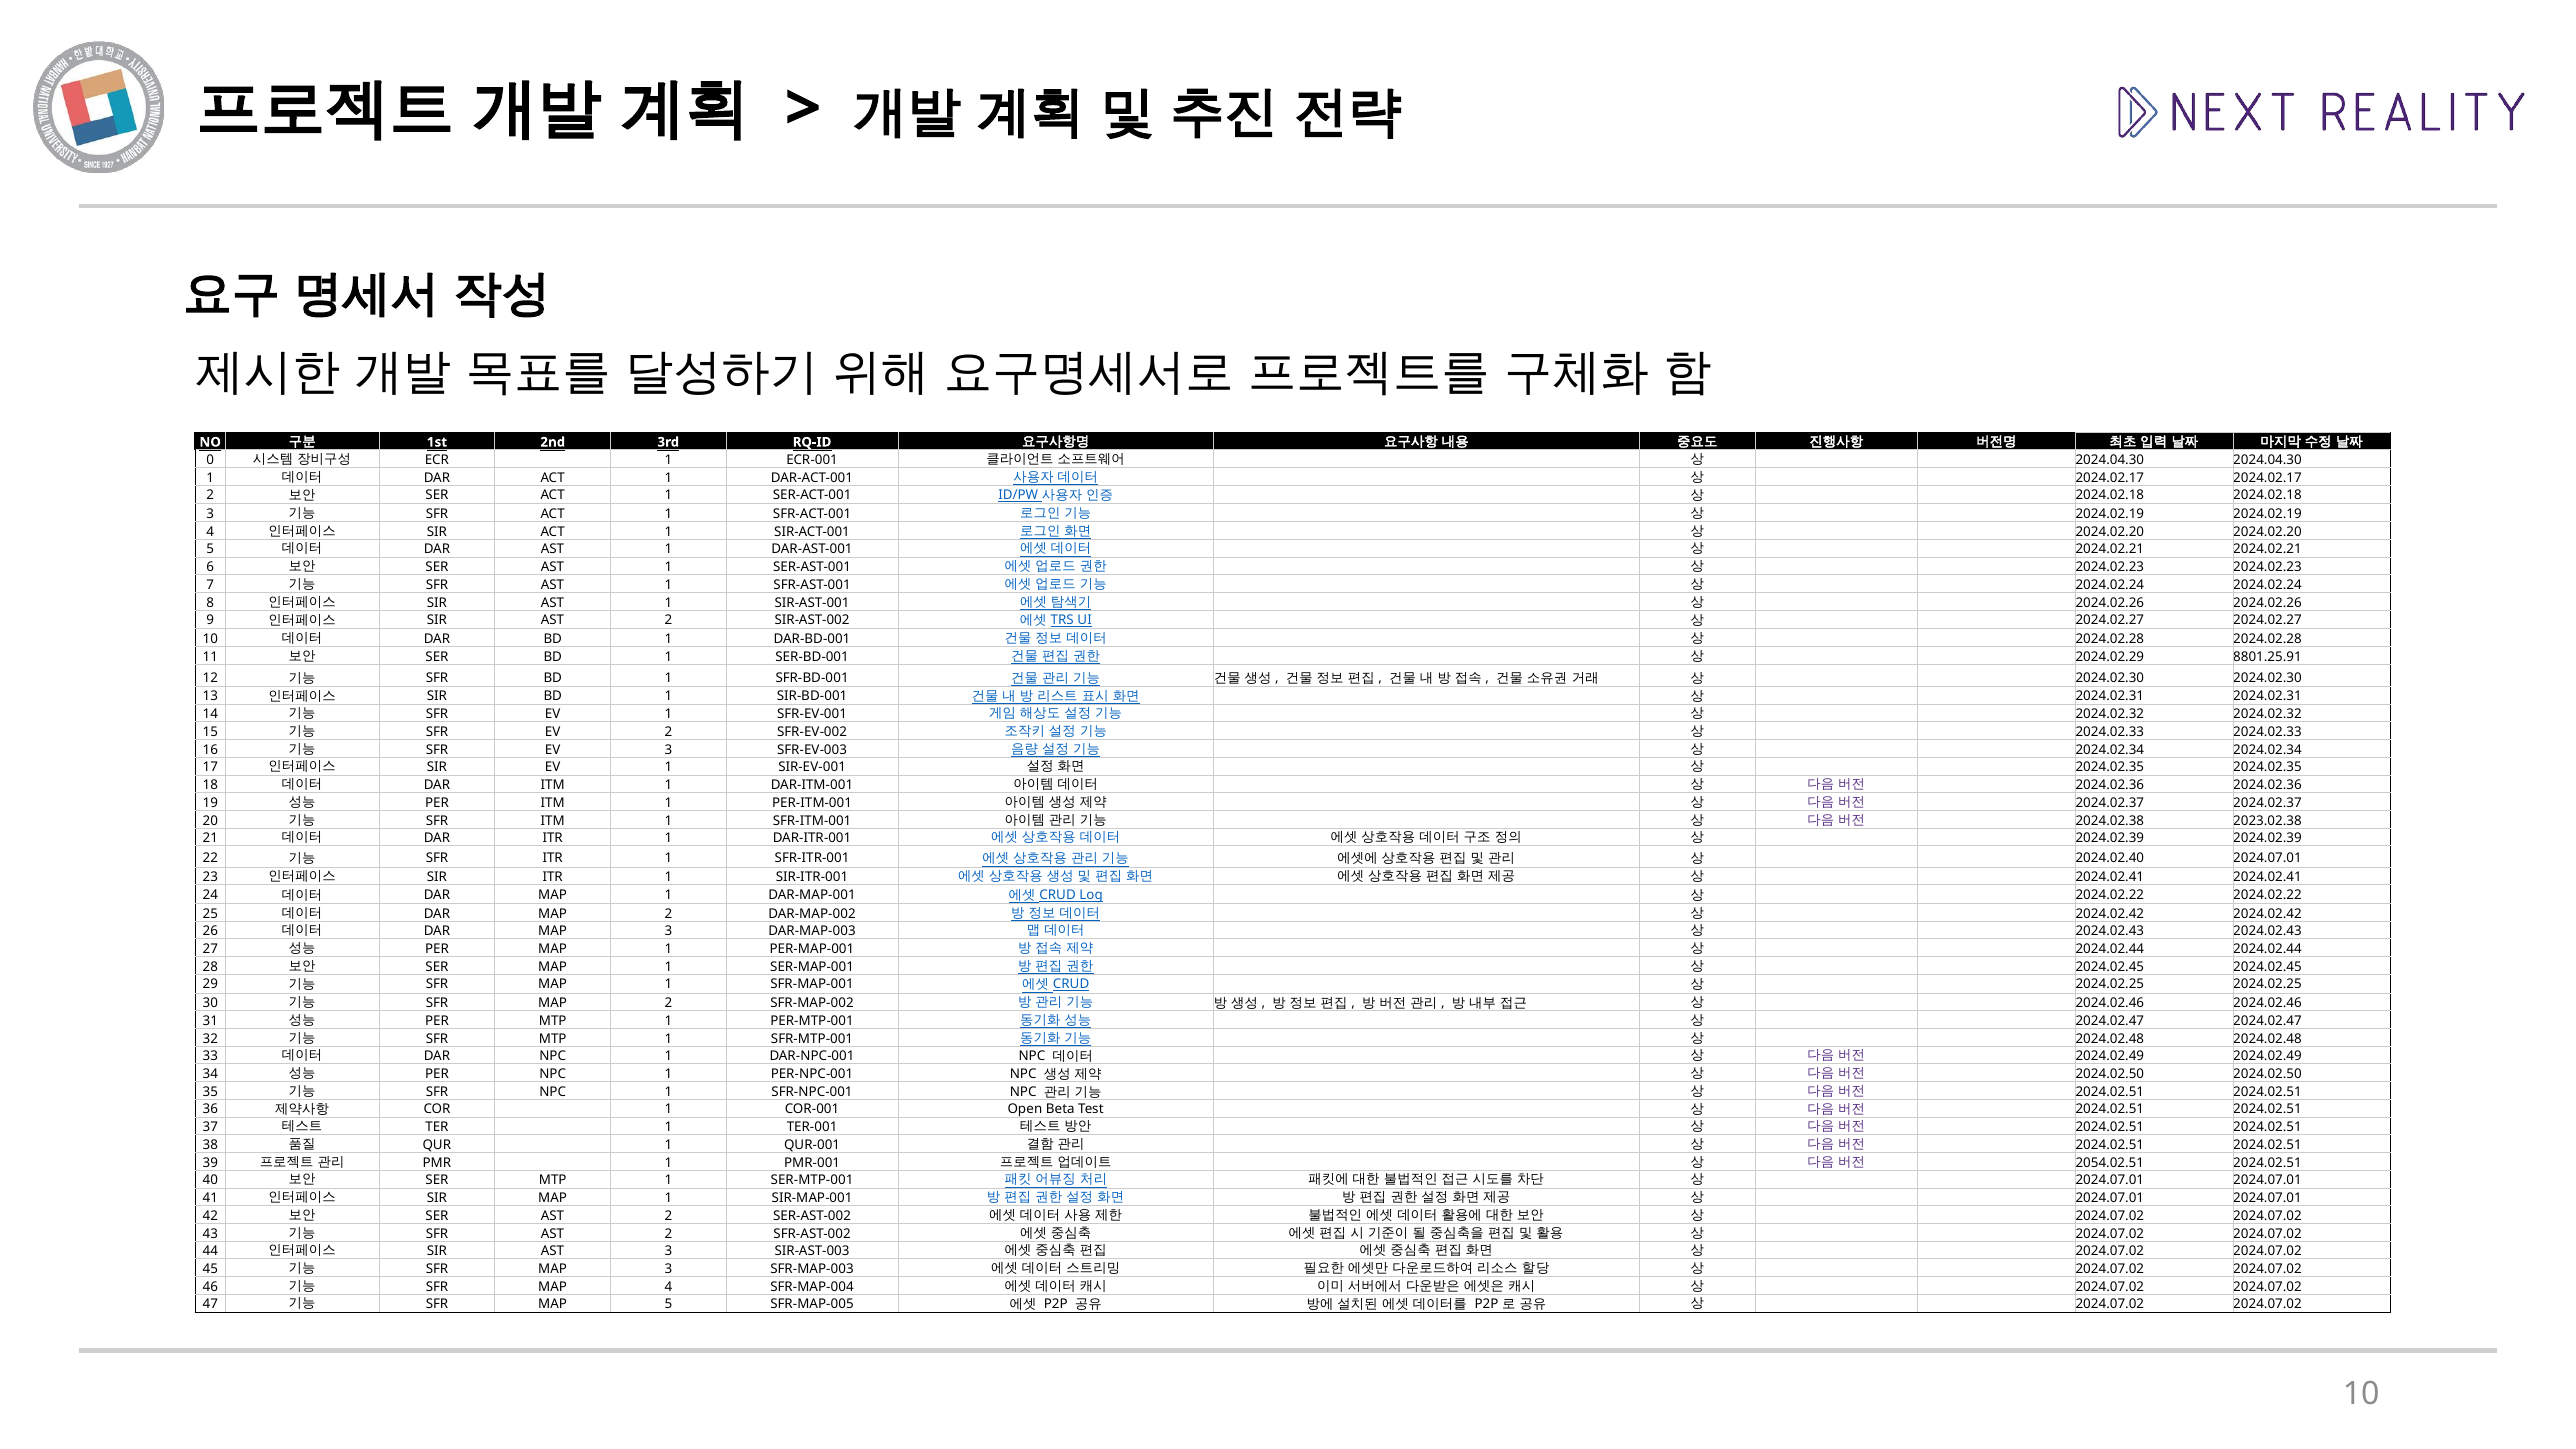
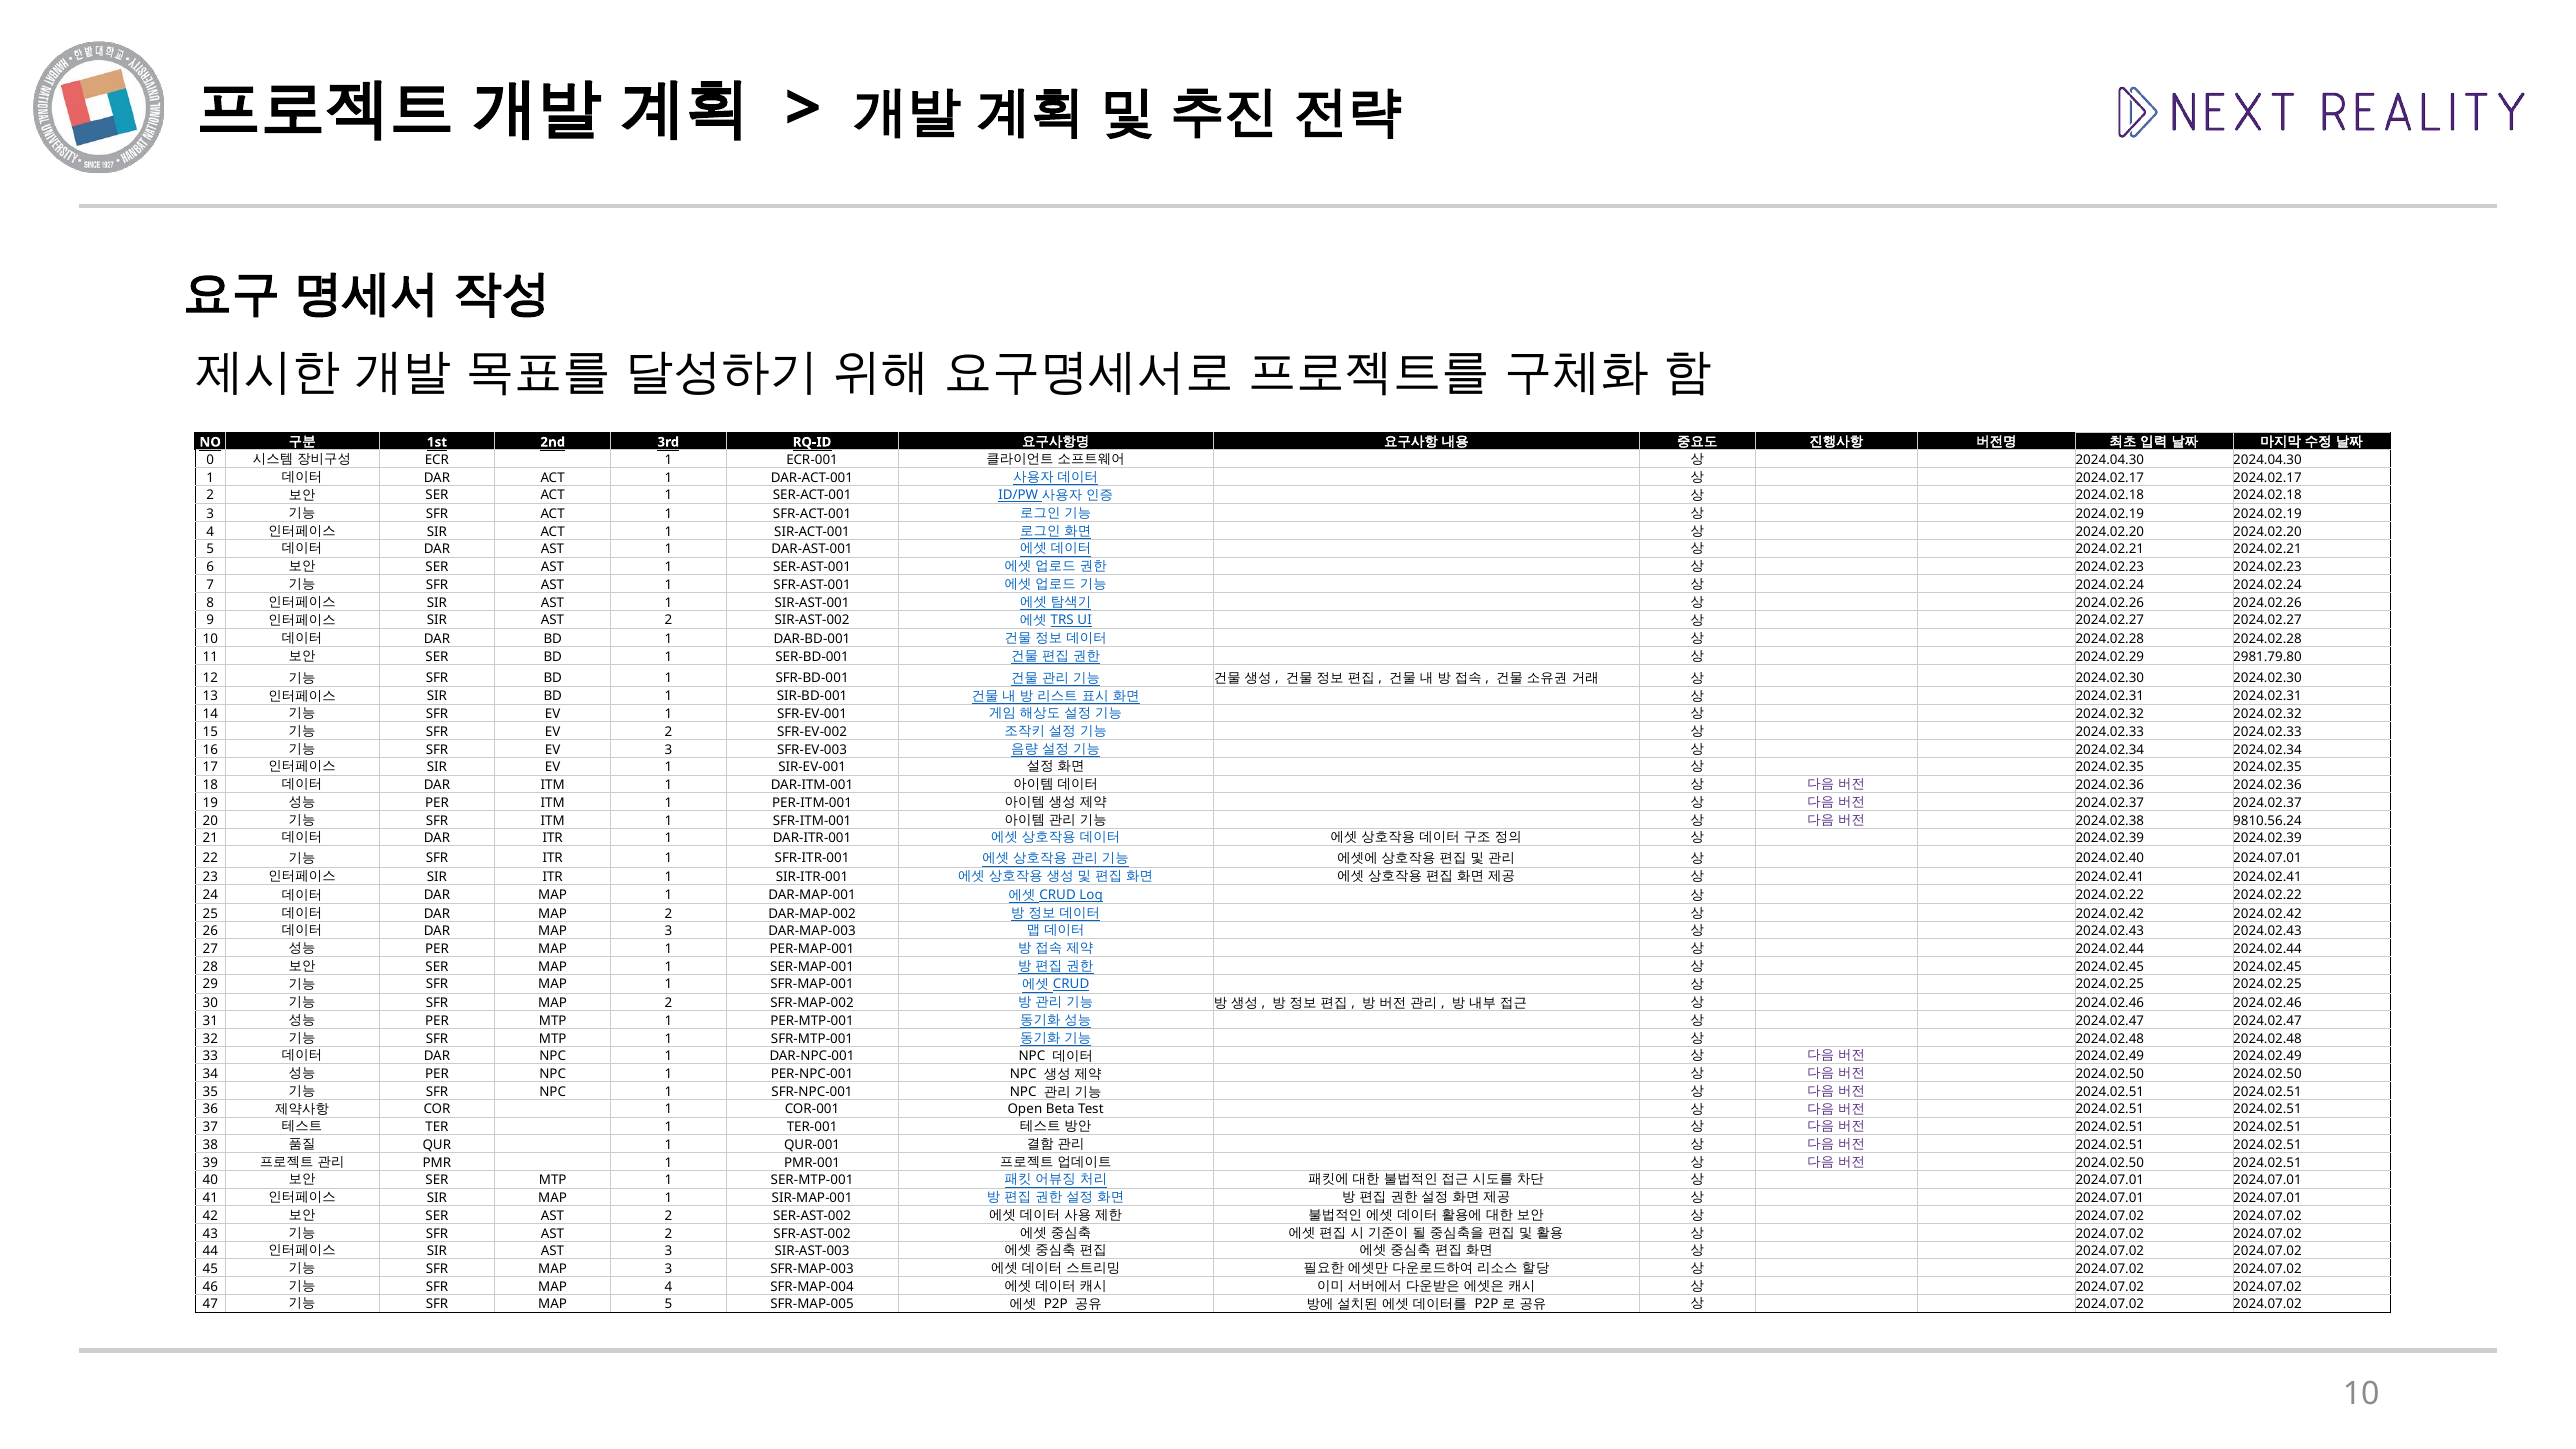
8801.25.91: 8801.25.91 -> 2981.79.80 (2267, 657)
2023.02.38: 2023.02.38 -> 9810.56.24 (2267, 821)
2054.02.51: 2054.02.51 -> 2024.02.50 (2110, 1163)
